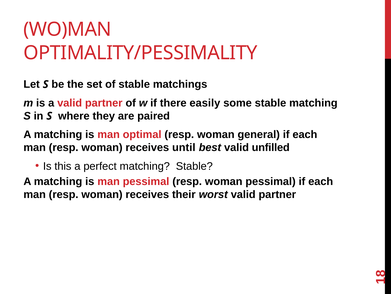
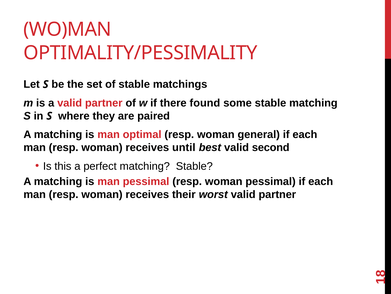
easily: easily -> found (205, 103)
unfilled: unfilled -> second (271, 147)
